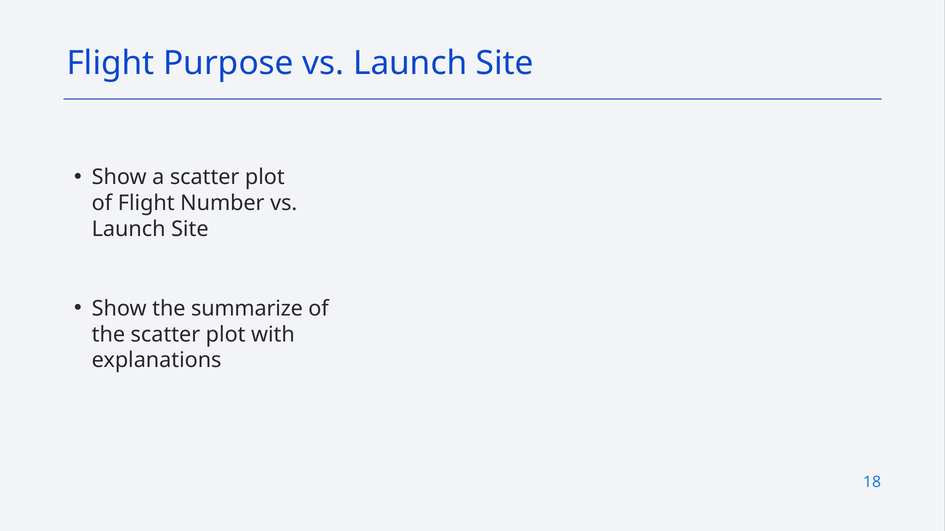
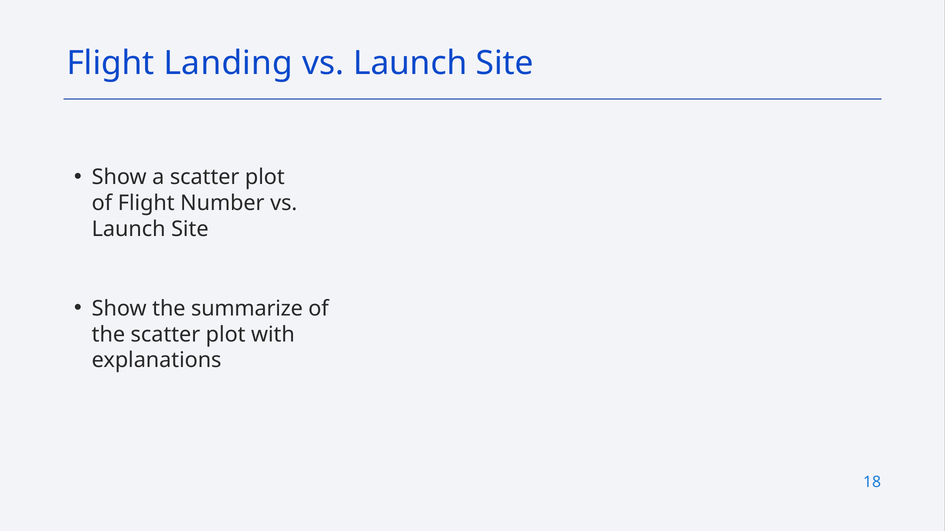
Purpose: Purpose -> Landing (228, 63)
